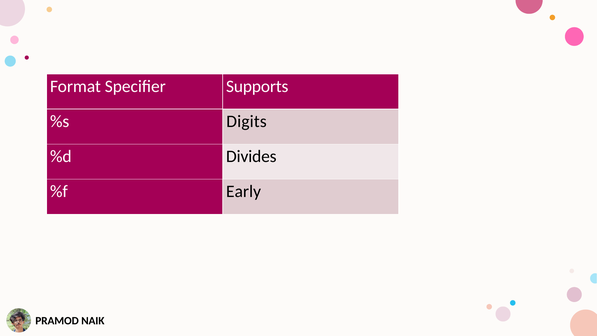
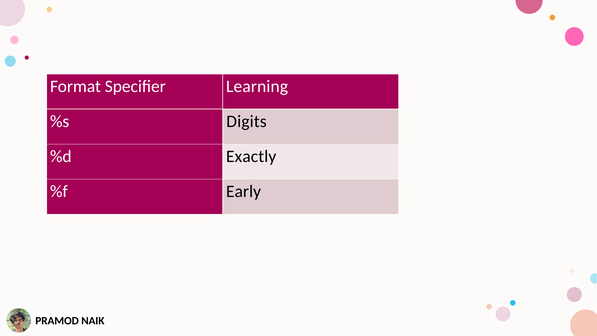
Supports: Supports -> Learning (257, 86)
Divides: Divides -> Exactly (251, 156)
